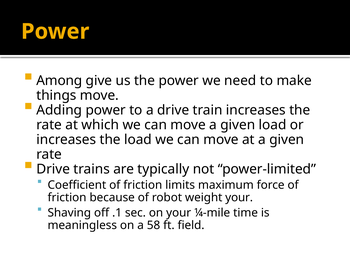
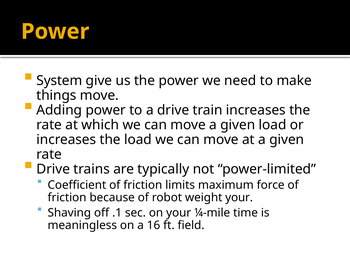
Among: Among -> System (59, 81)
58: 58 -> 16 (154, 225)
